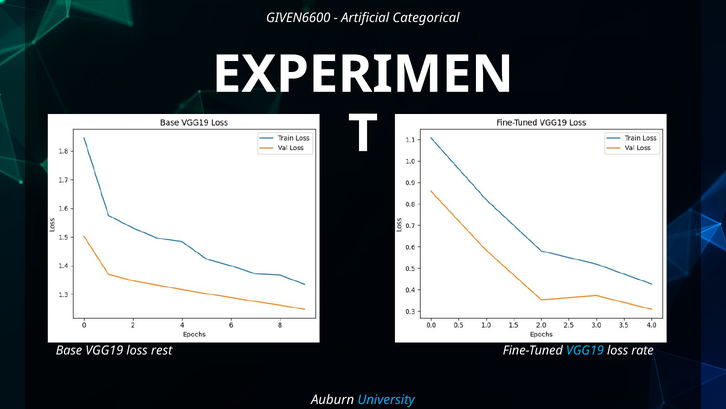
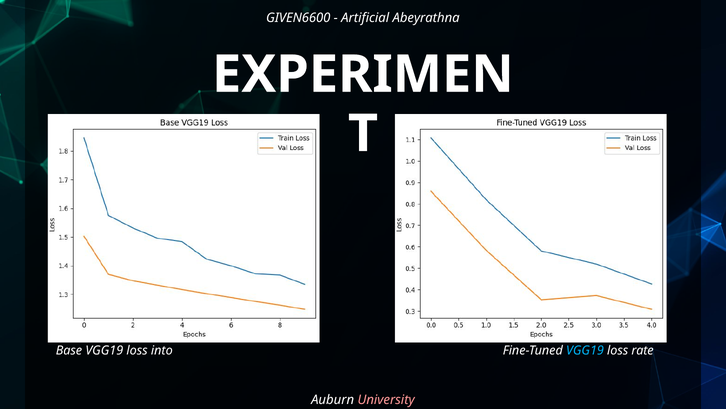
Categorical: Categorical -> Abeyrathna (426, 18)
rest: rest -> into (162, 350)
University colour: light blue -> pink (386, 399)
